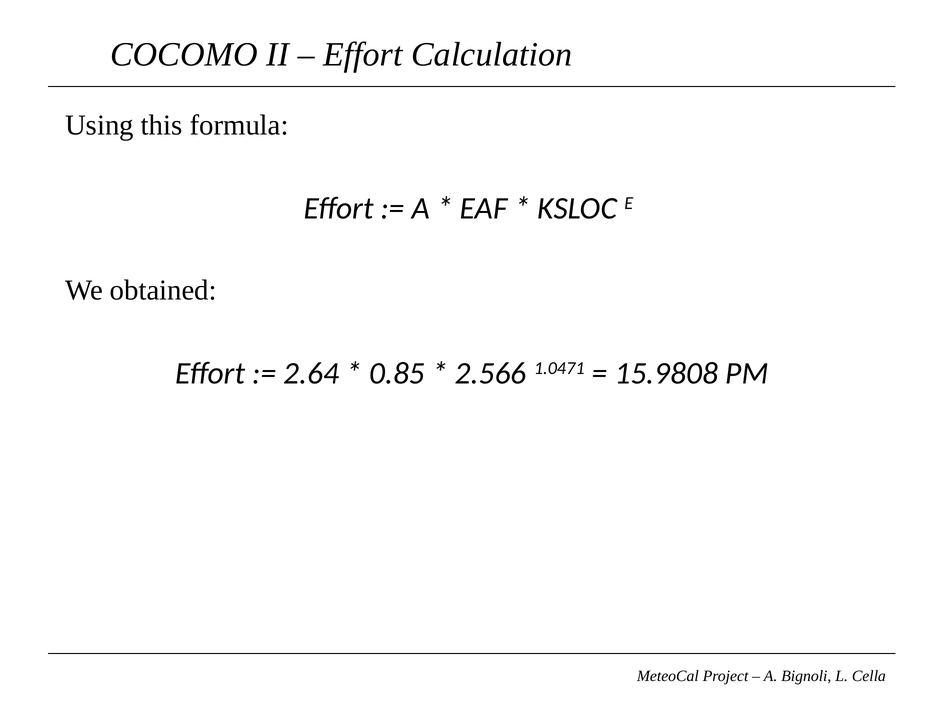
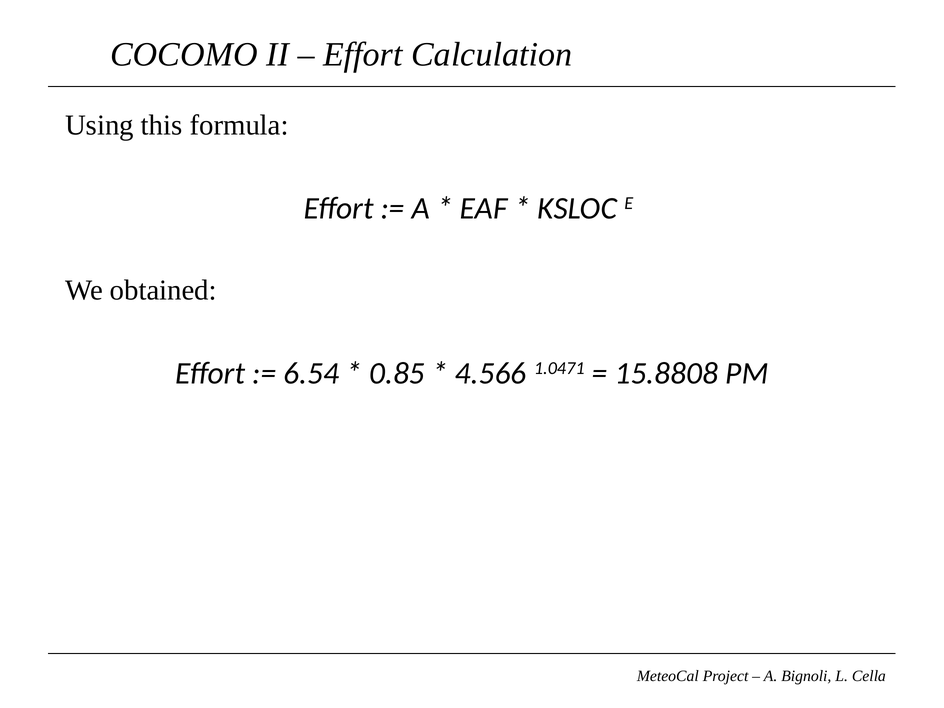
2.64: 2.64 -> 6.54 (311, 373)
2.566: 2.566 -> 4.566 (491, 373)
15.9808: 15.9808 -> 15.8808 (666, 373)
